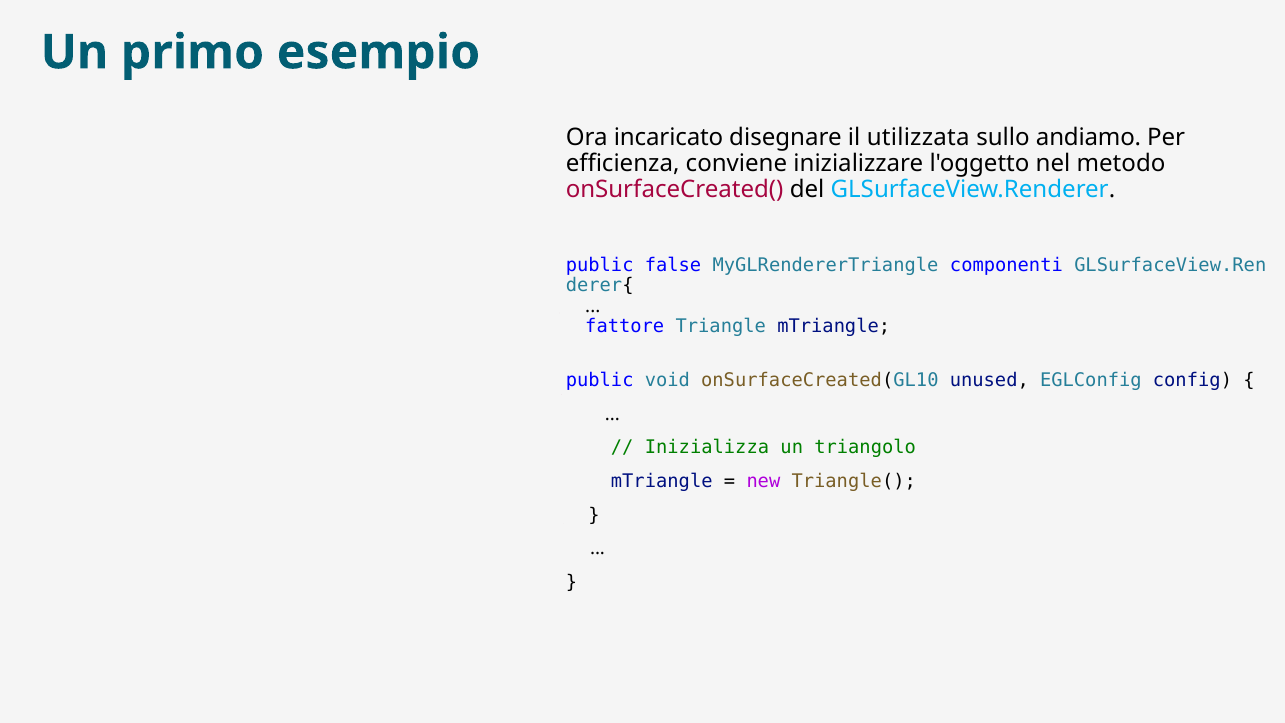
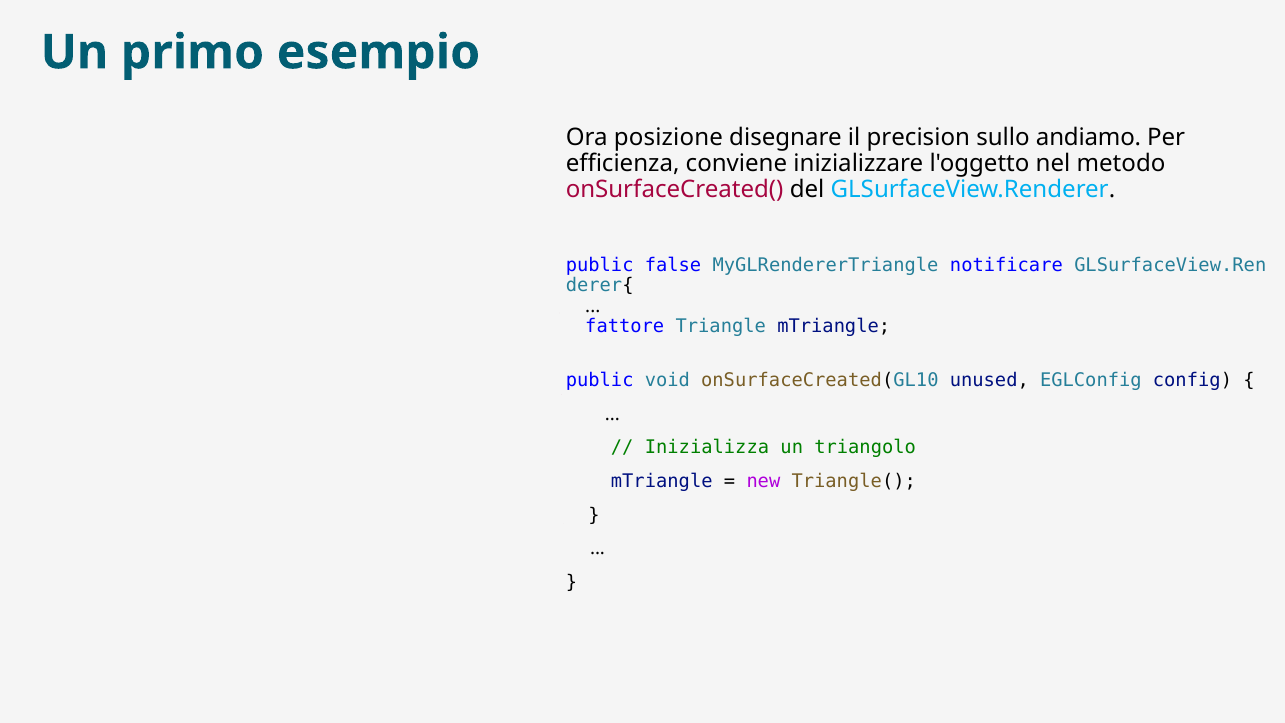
incaricato: incaricato -> posizione (668, 137)
utilizzata: utilizzata -> precision (918, 137)
componenti: componenti -> notificare (1006, 265)
